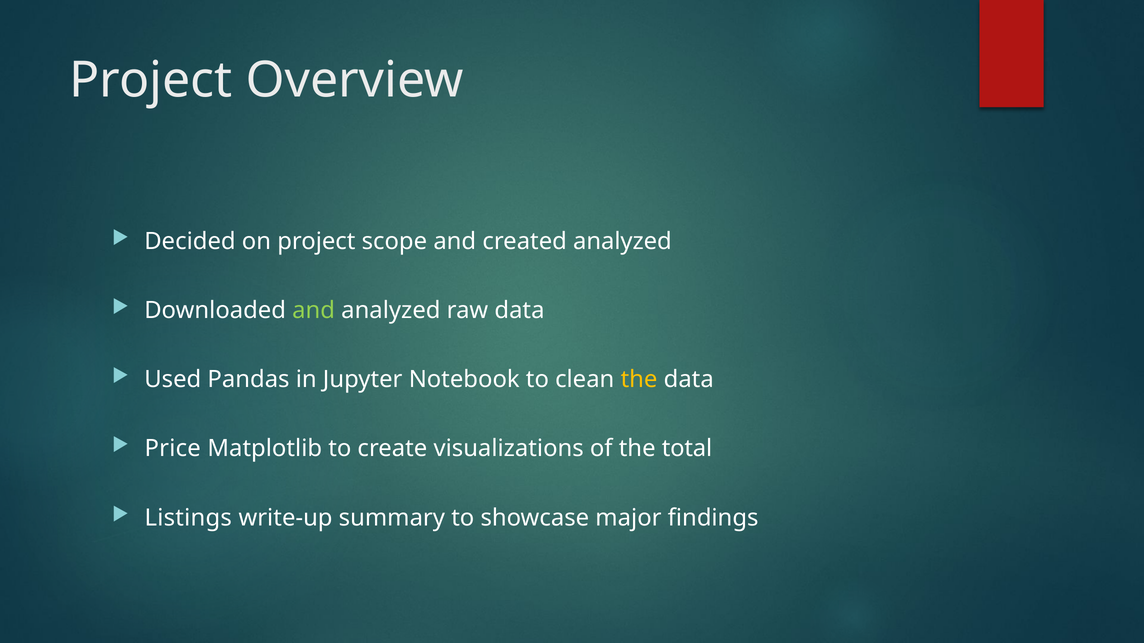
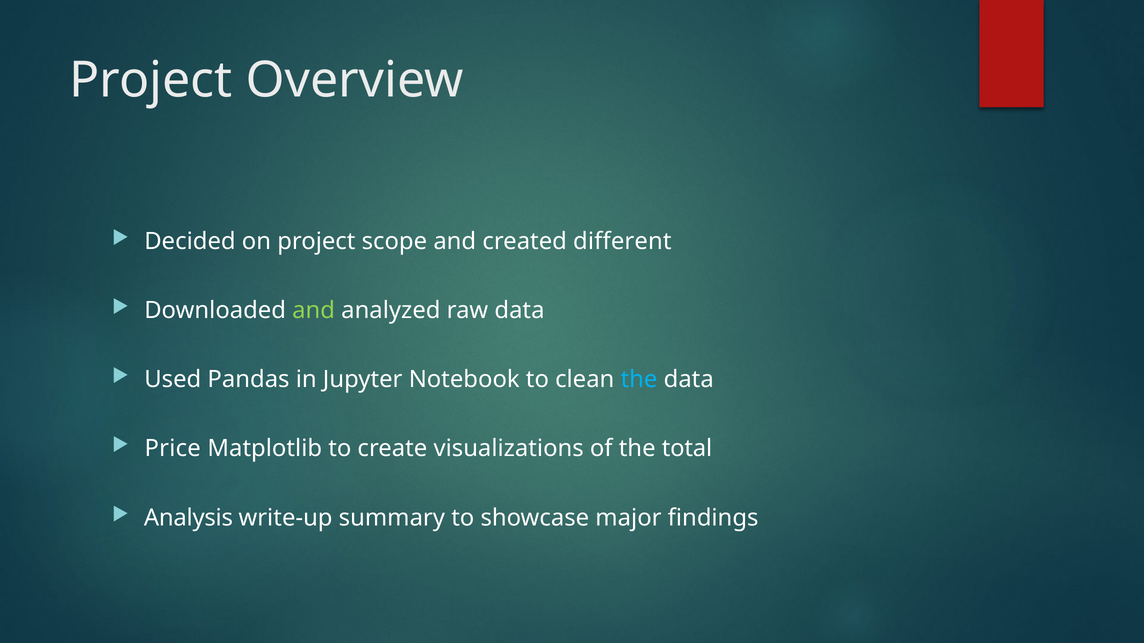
created analyzed: analyzed -> different (622, 242)
the colour: yellow -> light blue (639, 380)
Listings: Listings -> Analysis (188, 518)
